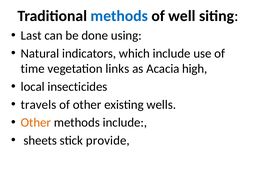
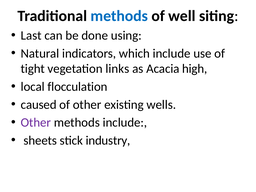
time: time -> tight (33, 69)
insecticides: insecticides -> flocculation (77, 87)
travels: travels -> caused (39, 105)
Other colour: orange -> purple (36, 122)
provide: provide -> industry (108, 140)
